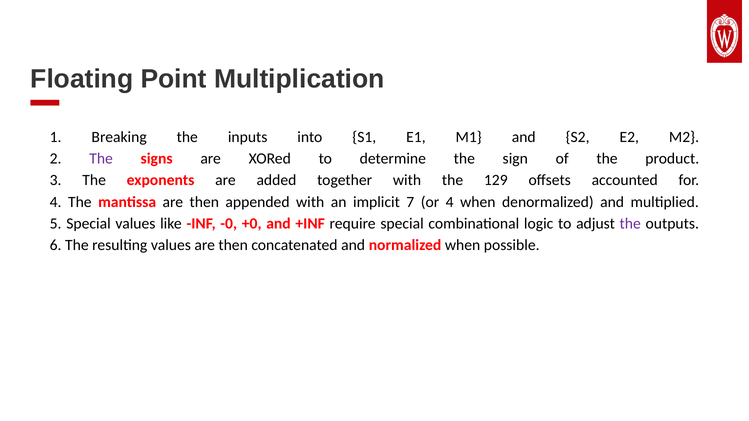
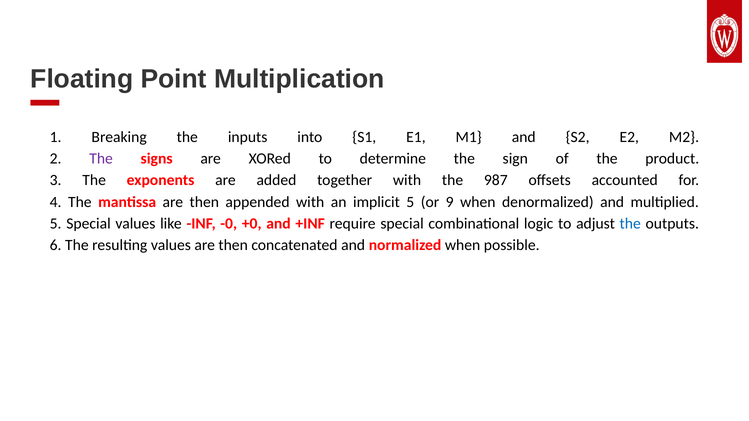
129: 129 -> 987 (496, 180)
implicit 7: 7 -> 5 (410, 202)
or 4: 4 -> 9 (450, 202)
the colour: purple -> blue (630, 224)
